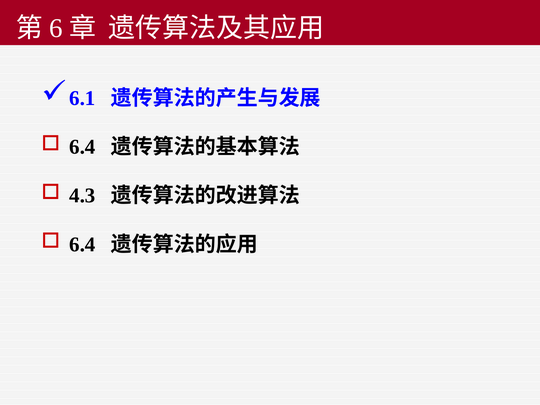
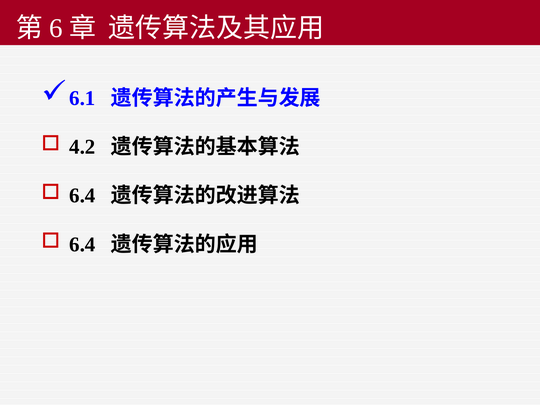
6.4: 6.4 -> 4.2 (82, 147)
4.3: 4.3 -> 6.4 (82, 196)
